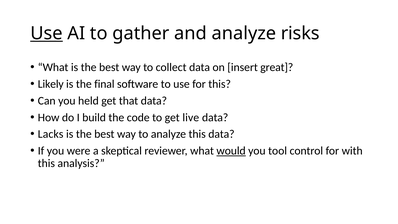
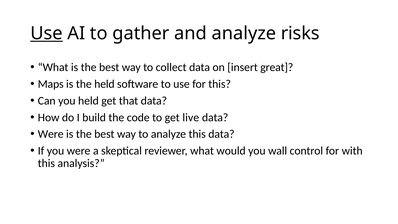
Likely: Likely -> Maps (51, 84)
the final: final -> held (104, 84)
Lacks: Lacks -> Were (51, 134)
would underline: present -> none (231, 151)
tool: tool -> wall (278, 151)
